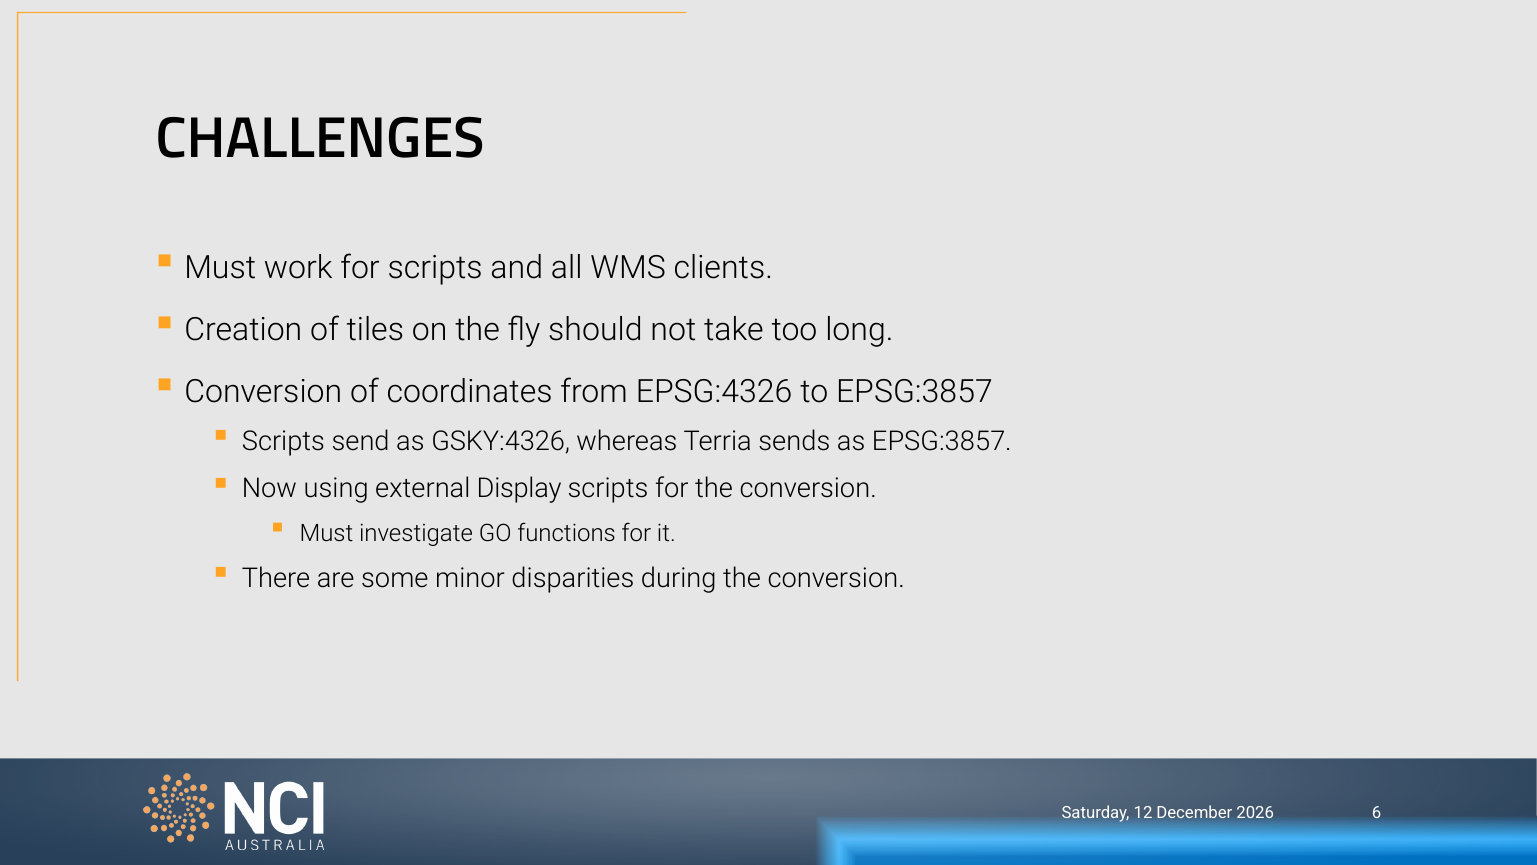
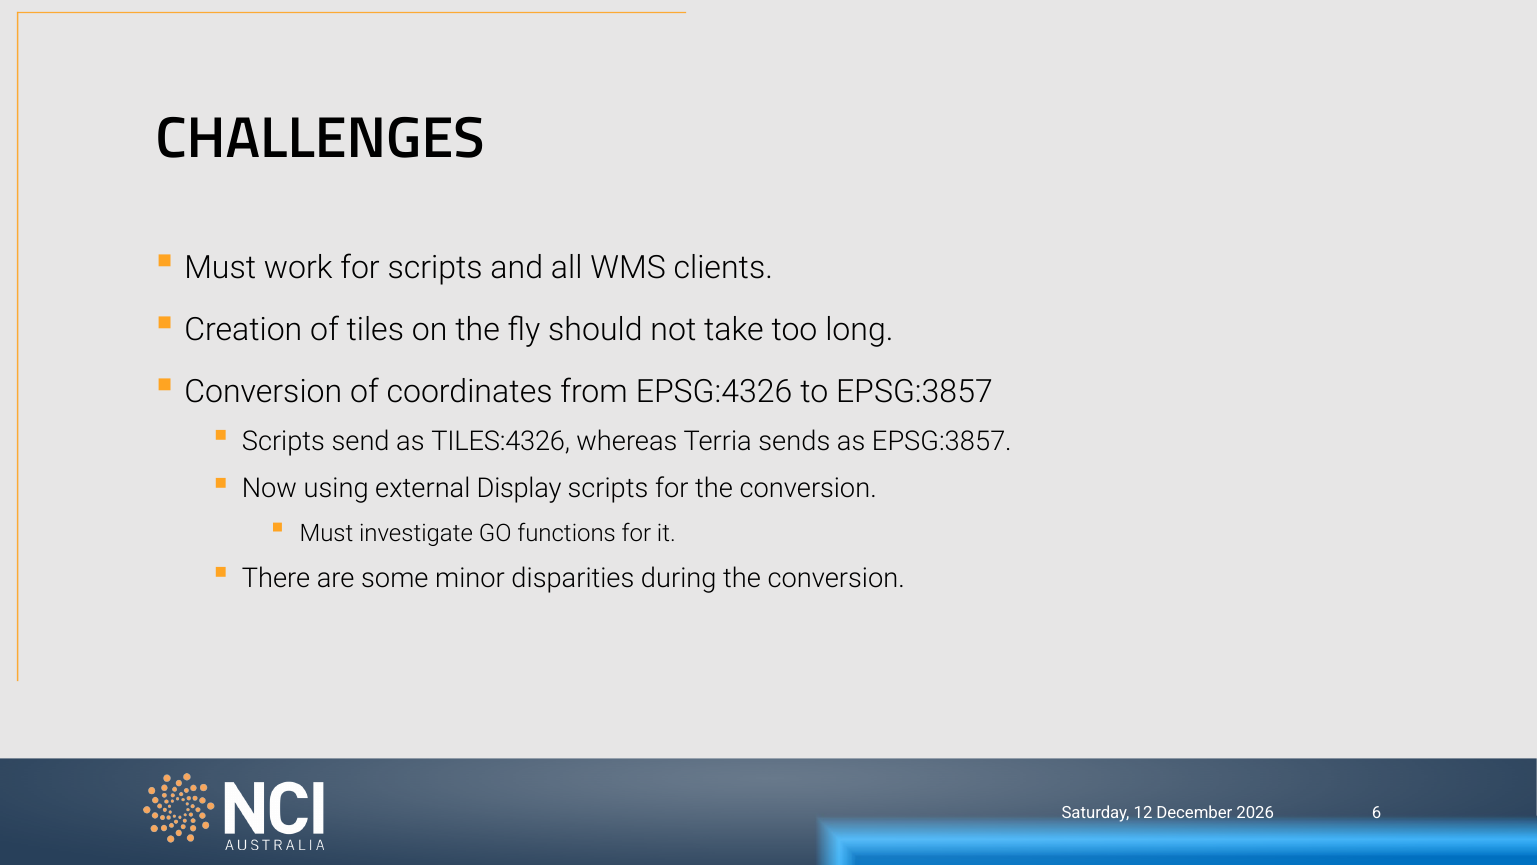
GSKY:4326: GSKY:4326 -> TILES:4326 (501, 442)
